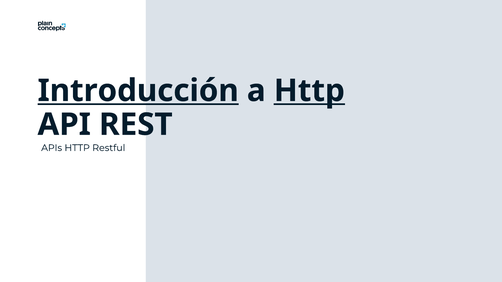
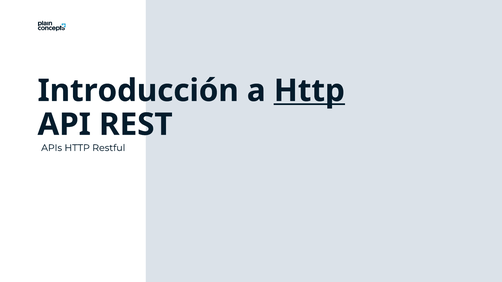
Introducción underline: present -> none (138, 91)
